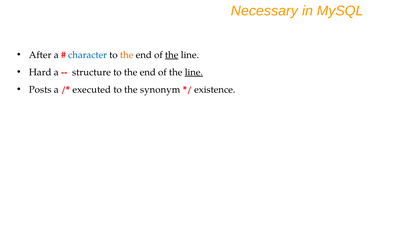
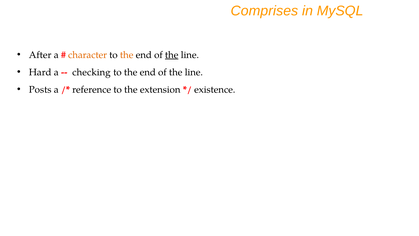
Necessary: Necessary -> Comprises (264, 11)
character colour: blue -> orange (88, 55)
structure: structure -> checking (91, 72)
line underline: present -> none (194, 72)
executed: executed -> reference (92, 89)
synonym: synonym -> extension (160, 89)
